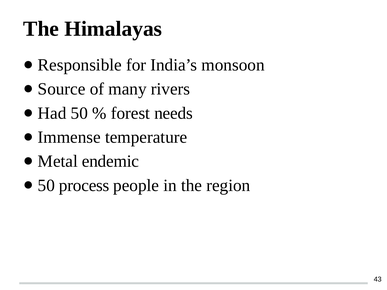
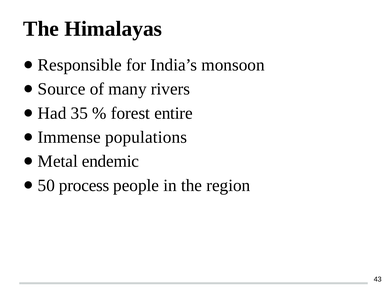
50: 50 -> 35 (79, 113)
needs: needs -> entire (173, 113)
temperature: temperature -> populations (146, 137)
